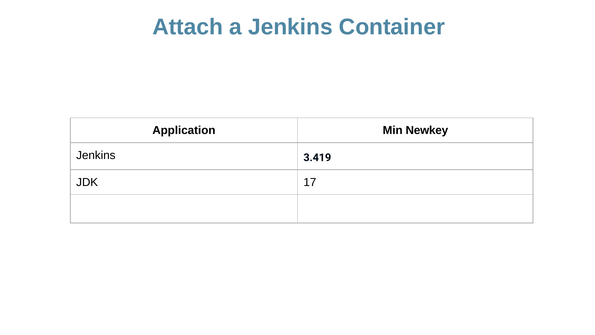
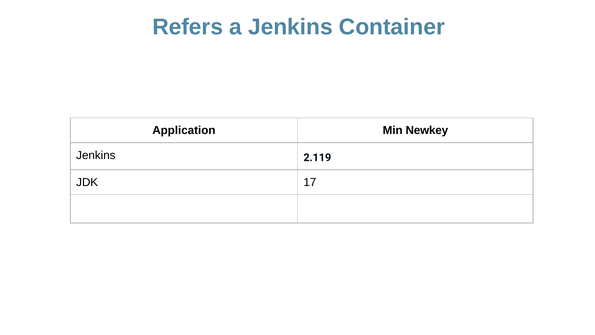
Attach: Attach -> Refers (188, 27)
3.419: 3.419 -> 2.119 (317, 157)
